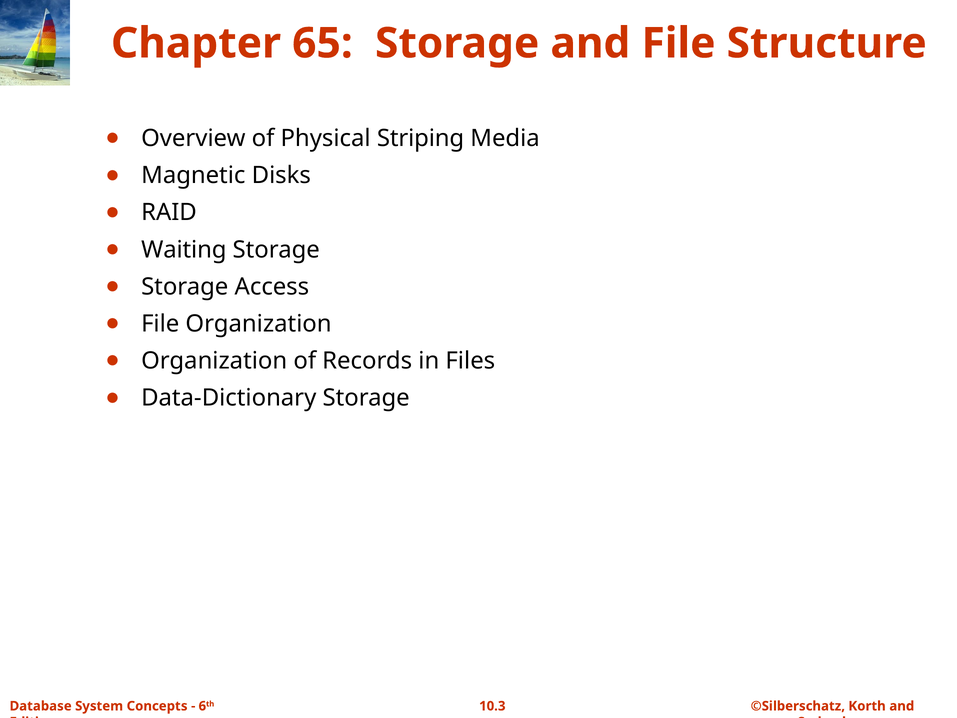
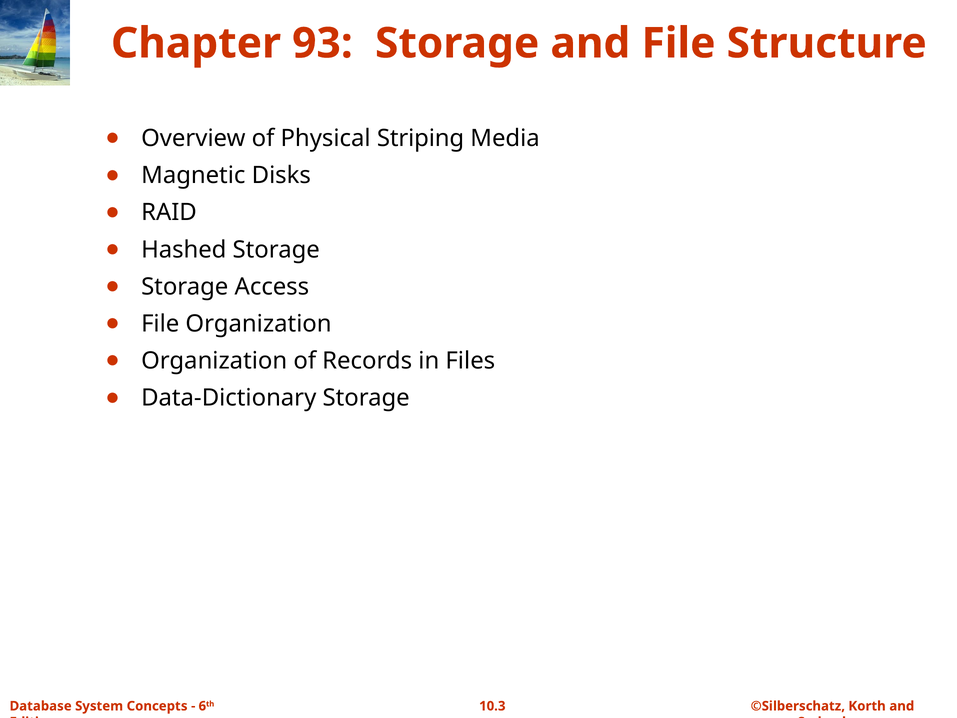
65: 65 -> 93 (322, 43)
Waiting: Waiting -> Hashed (184, 250)
